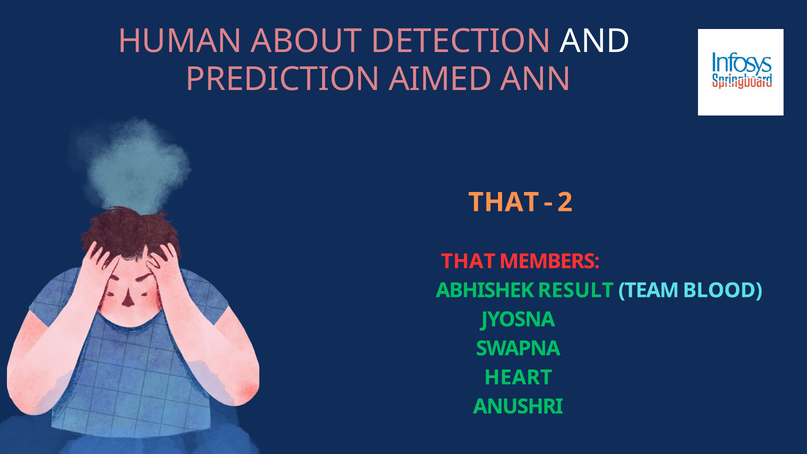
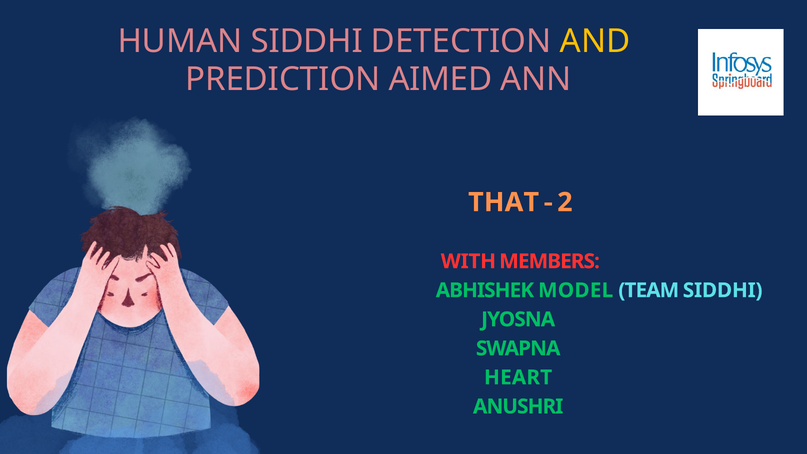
HUMAN ABOUT: ABOUT -> SIDDHI (307, 41)
AND colour: white -> yellow (595, 41)
THAT: THAT -> WITH (468, 261)
RESULT: RESULT -> MODEL (576, 290)
TEAM BLOOD: BLOOD -> SIDDHI (723, 290)
